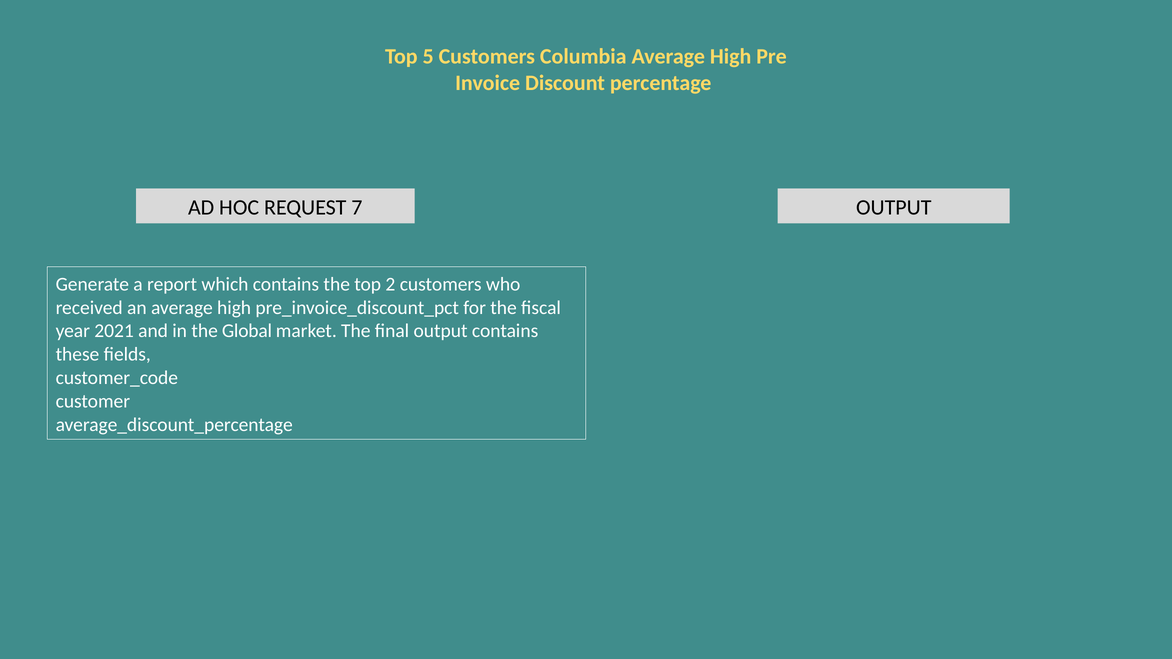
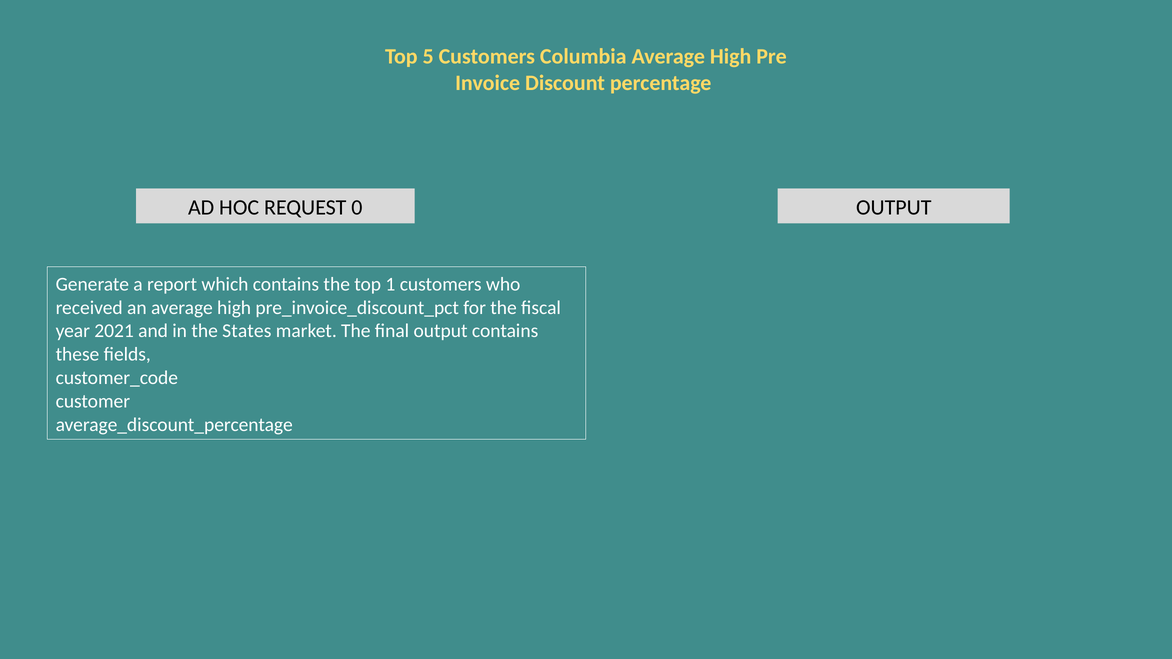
7: 7 -> 0 (357, 208)
2: 2 -> 1 (390, 284)
Global: Global -> States (247, 331)
